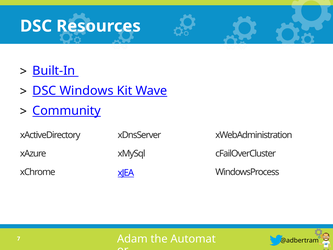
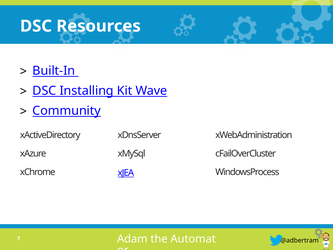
Windows: Windows -> Installing (87, 91)
